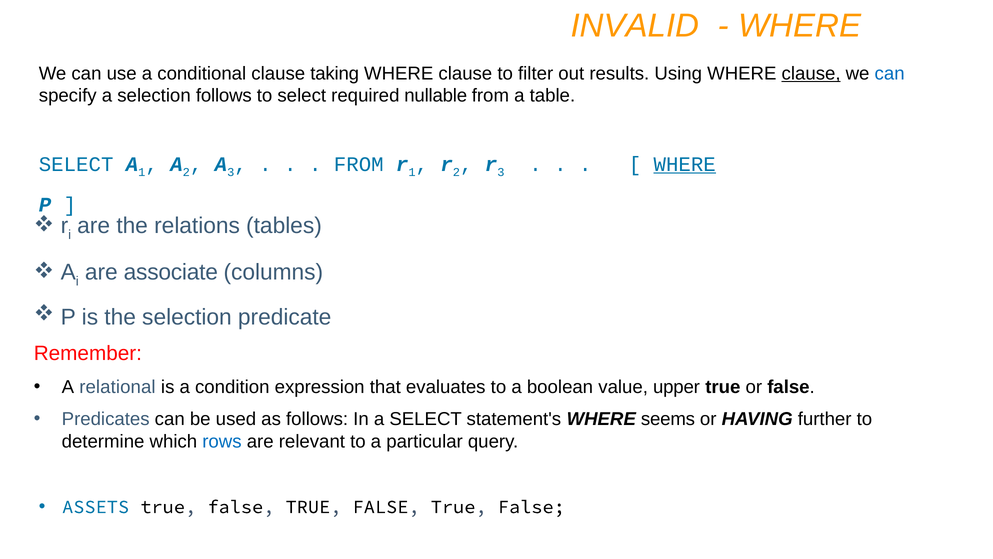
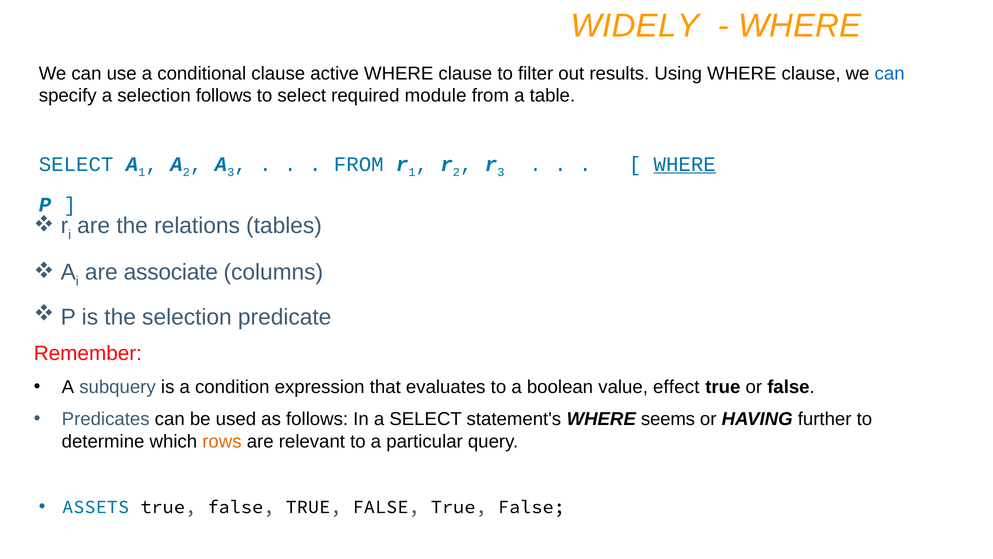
INVALID: INVALID -> WIDELY (635, 26)
taking: taking -> active (335, 73)
clause underline: present -> none (811, 73)
nullable: nullable -> module (436, 96)
relational: relational -> subquery (117, 387)
upper: upper -> effect (676, 387)
rows colour: blue -> orange (222, 441)
